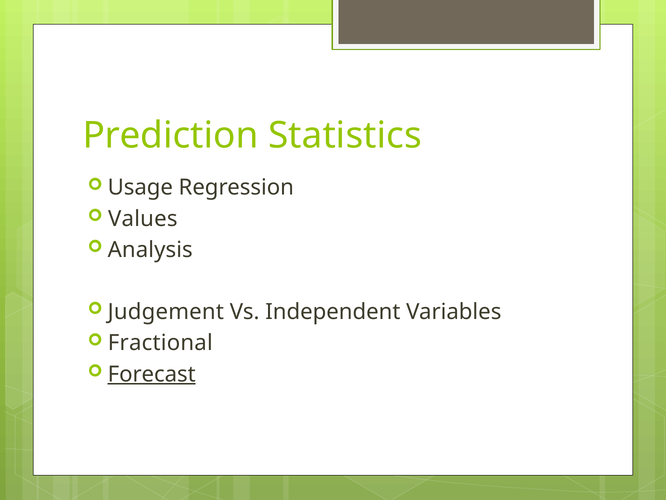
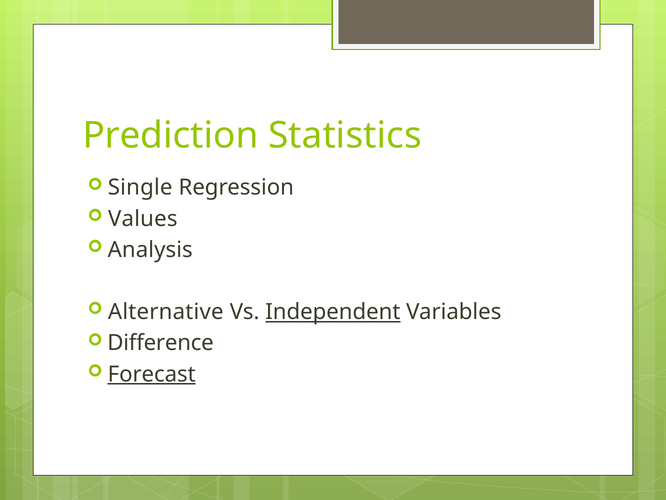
Usage: Usage -> Single (140, 187)
Judgement: Judgement -> Alternative (166, 312)
Independent underline: none -> present (333, 312)
Fractional: Fractional -> Difference (161, 343)
